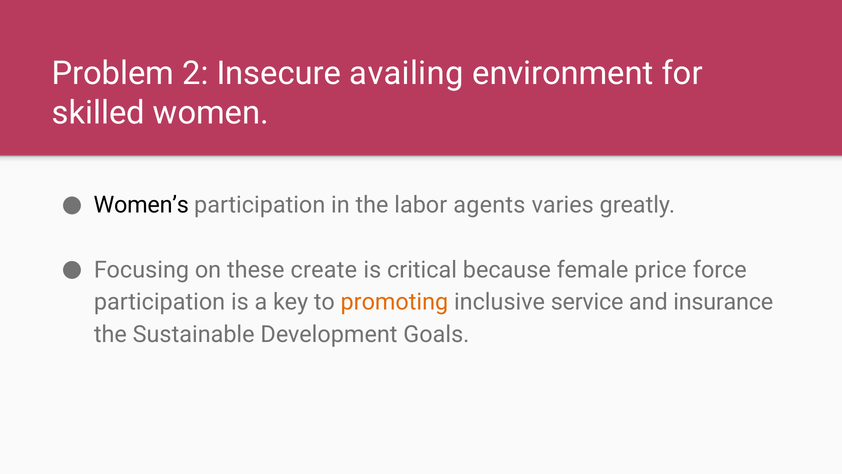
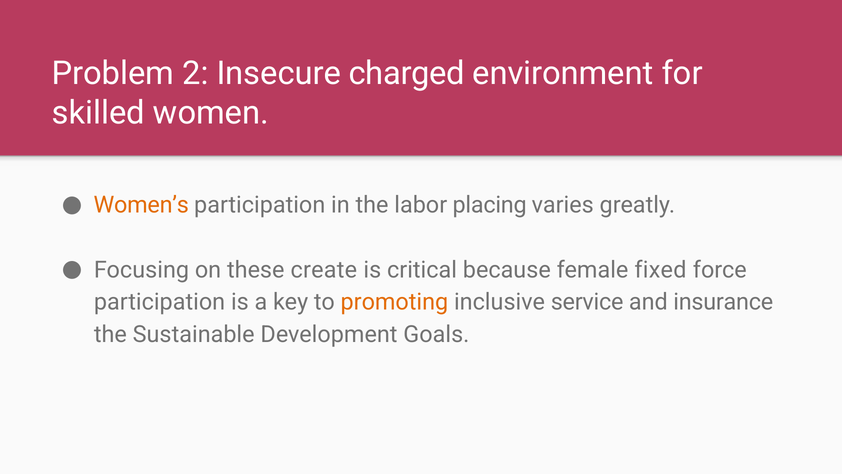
availing: availing -> charged (407, 74)
Women’s colour: black -> orange (141, 205)
agents: agents -> placing (490, 205)
price: price -> fixed (660, 270)
